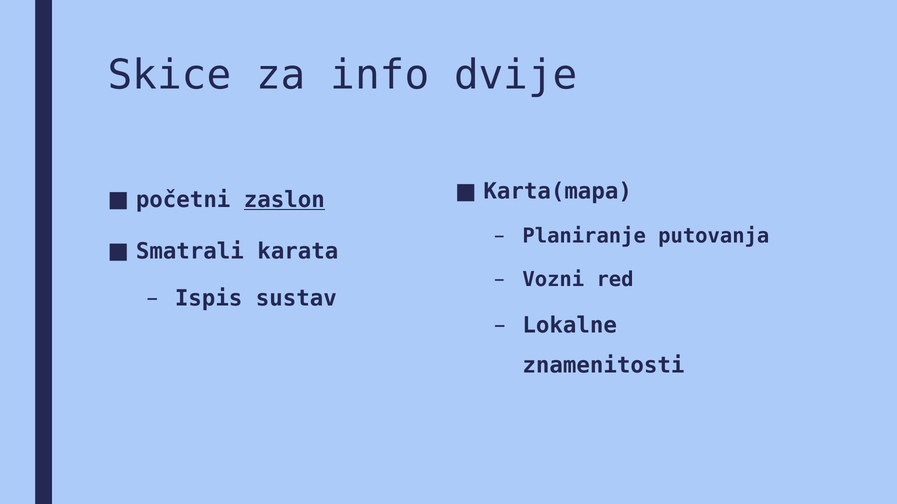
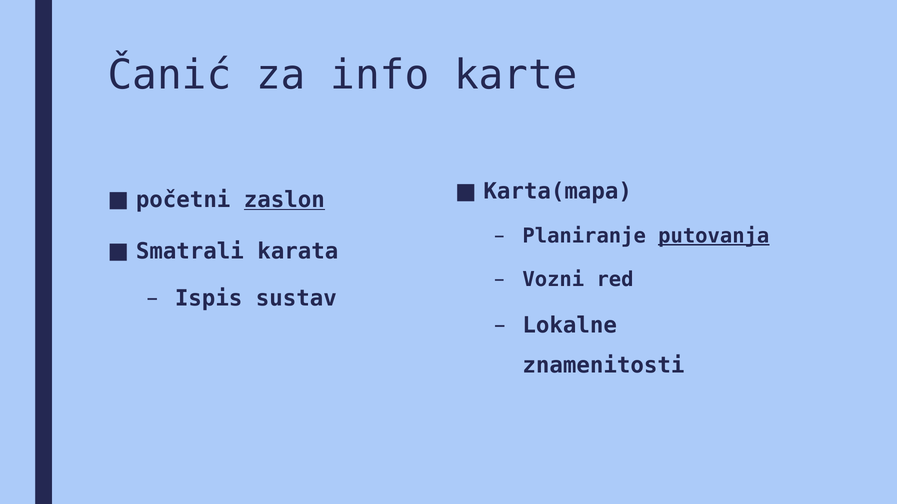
Skice: Skice -> Čanić (169, 75)
dvije: dvije -> karte (516, 75)
putovanja underline: none -> present (714, 236)
